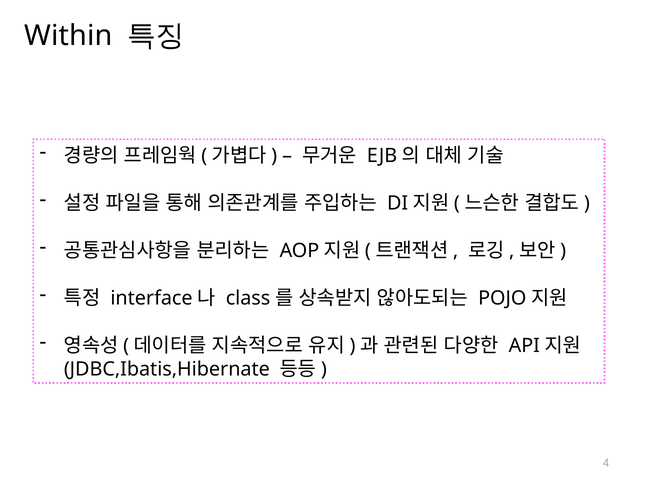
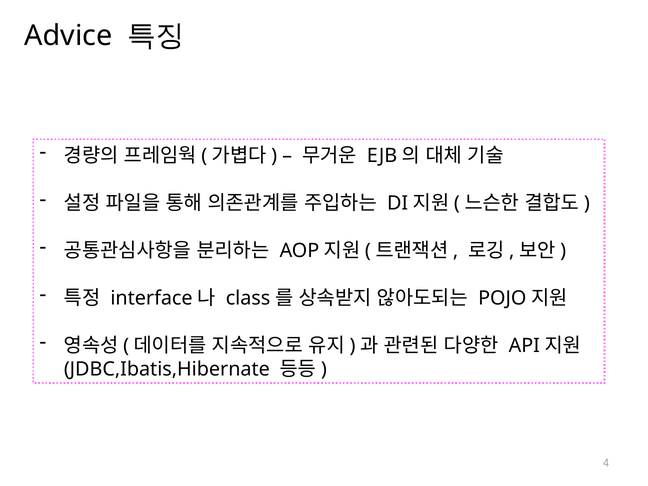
Within: Within -> Advice (68, 36)
